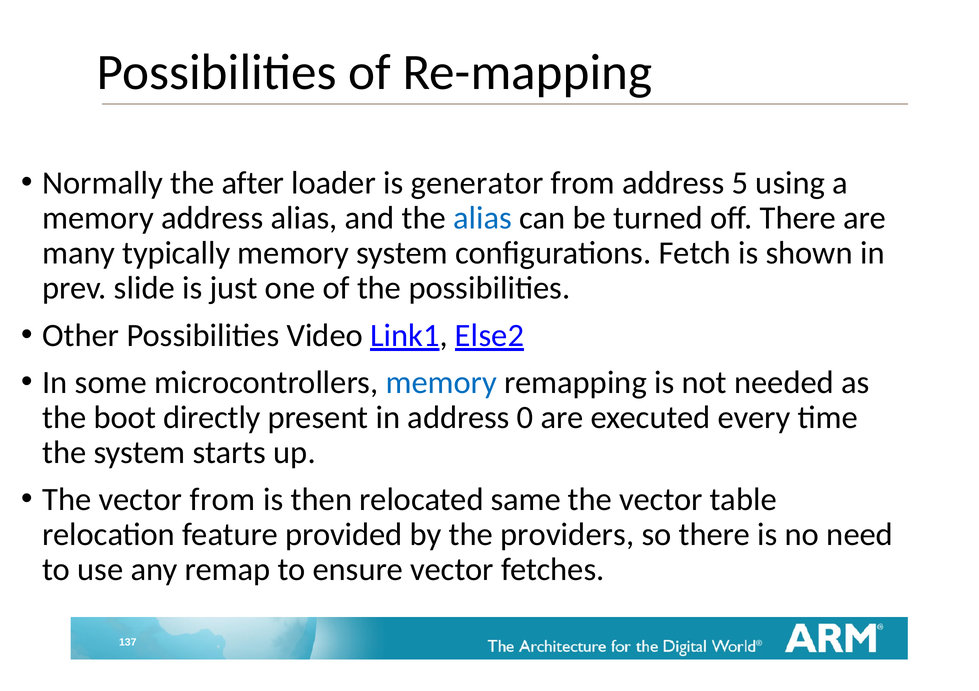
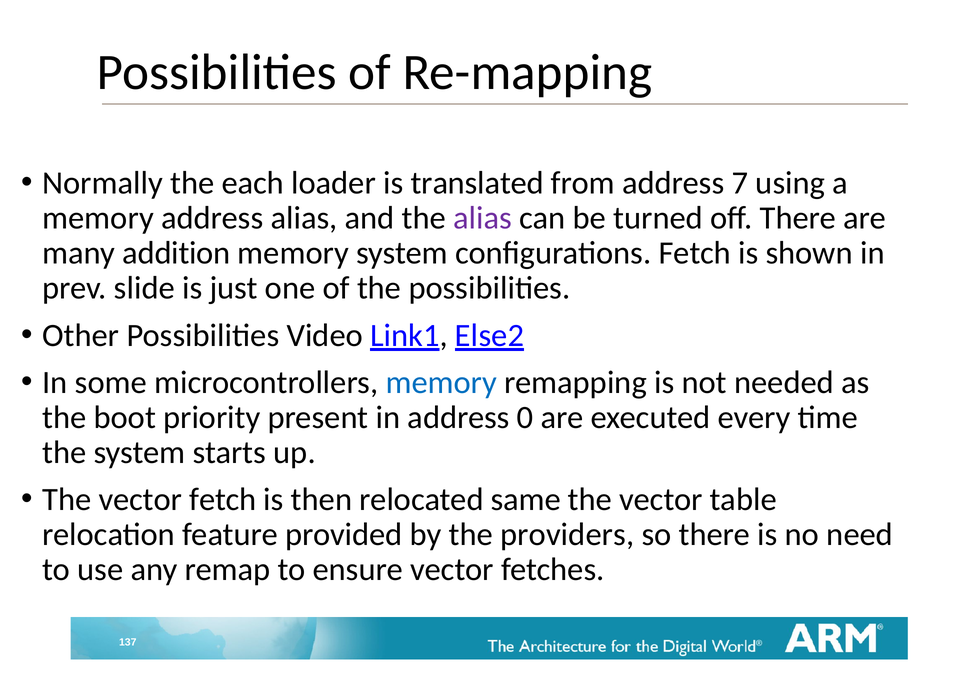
after: after -> each (253, 183)
generator: generator -> translated (477, 183)
5: 5 -> 7 (740, 183)
alias colour: blue -> purple (483, 218)
typically: typically -> addition (176, 253)
directly: directly -> priority (212, 418)
vector from: from -> fetch (223, 500)
